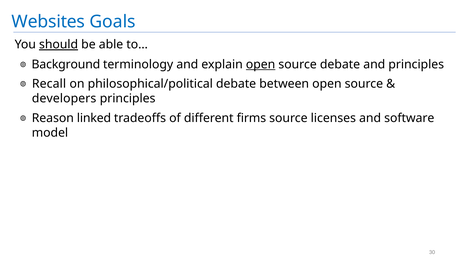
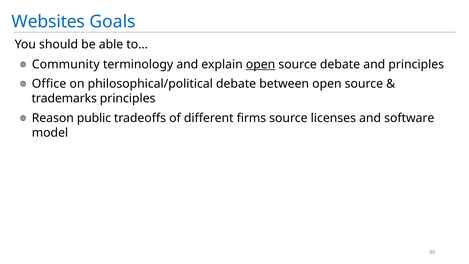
should underline: present -> none (59, 45)
Background: Background -> Community (66, 64)
Recall: Recall -> Office (49, 84)
developers: developers -> trademarks (64, 99)
linked: linked -> public (94, 118)
